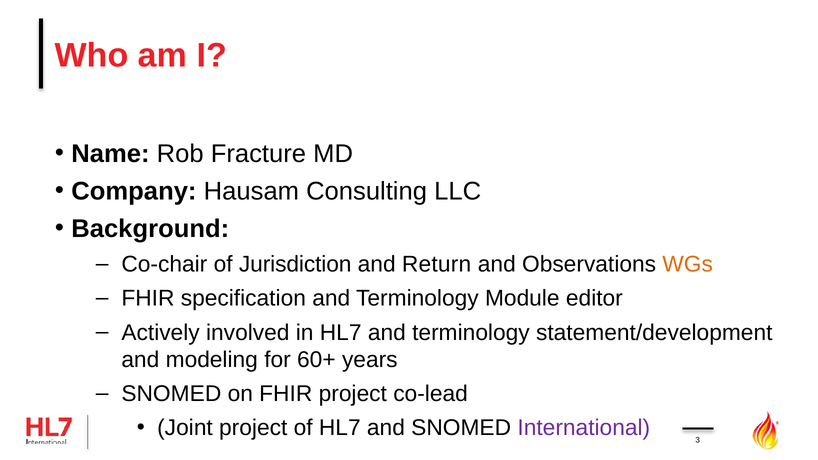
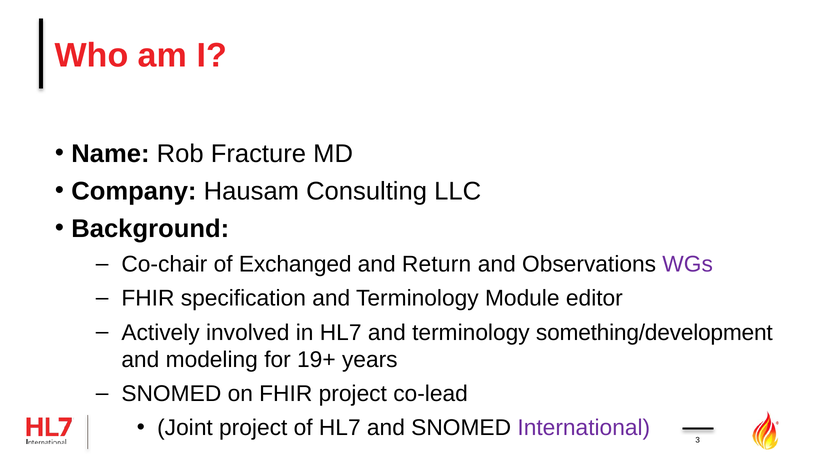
Jurisdiction: Jurisdiction -> Exchanged (295, 264)
WGs colour: orange -> purple (688, 264)
statement/development: statement/development -> something/development (654, 333)
60+: 60+ -> 19+ (316, 360)
